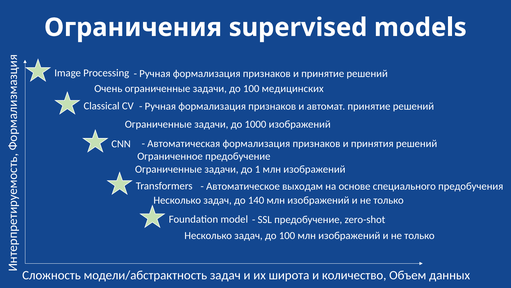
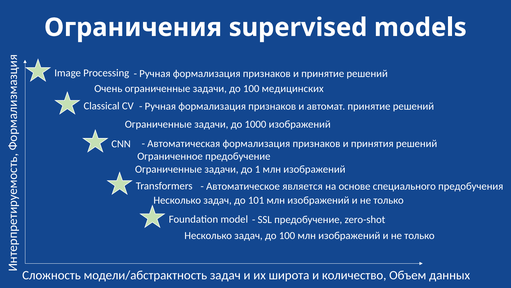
выходам: выходам -> является (303, 186)
140: 140 -> 101 (256, 200)
